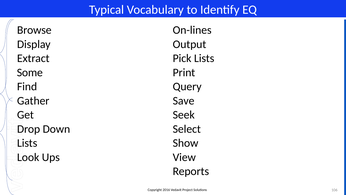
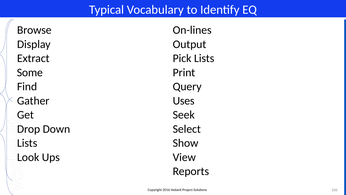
Save: Save -> Uses (184, 101)
